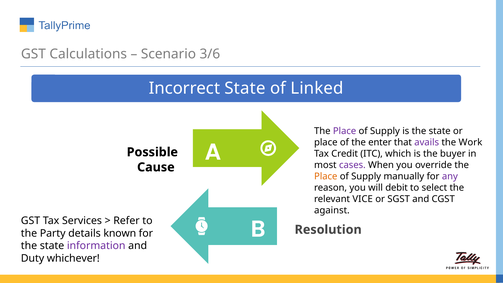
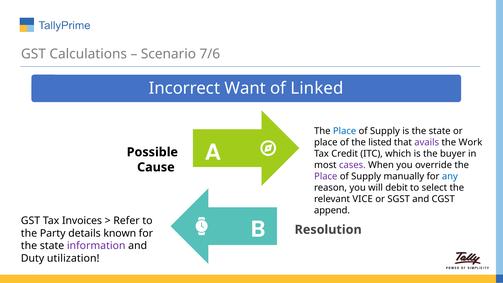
3/6: 3/6 -> 7/6 (210, 54)
State: State -> Want (245, 88)
Place colour: purple -> blue (345, 131)
enter: enter -> listed (380, 142)
Place colour: orange -> purple (326, 176)
any colour: purple -> blue (450, 176)
against: against -> append (332, 210)
Services: Services -> Invoices (82, 221)
whichever: whichever -> utilization (73, 258)
